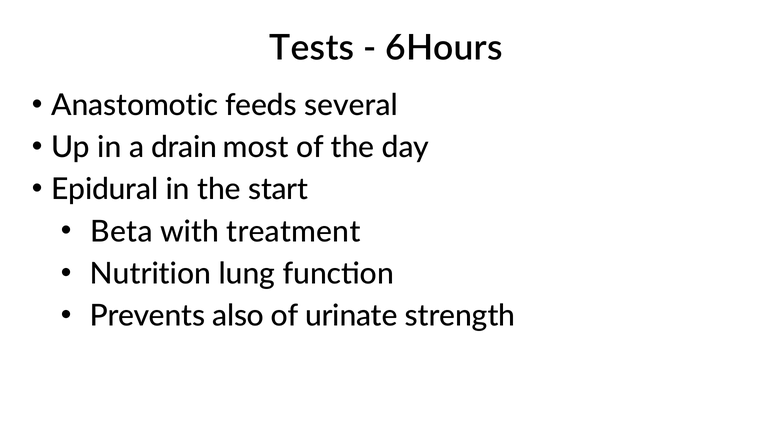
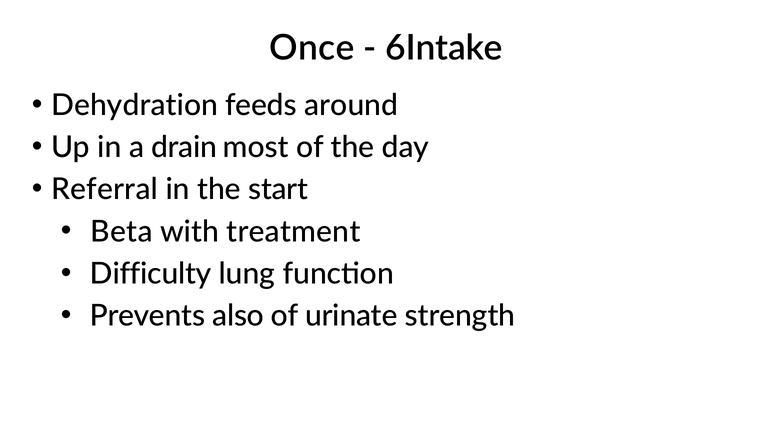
Tests: Tests -> Once (312, 48)
6Hours: 6Hours -> 6Intake (444, 48)
Anastomotic: Anastomotic -> Dehydration (135, 105)
several: several -> around (351, 105)
Epidural: Epidural -> Referral (105, 190)
Nutrition: Nutrition -> Difficulty (151, 274)
